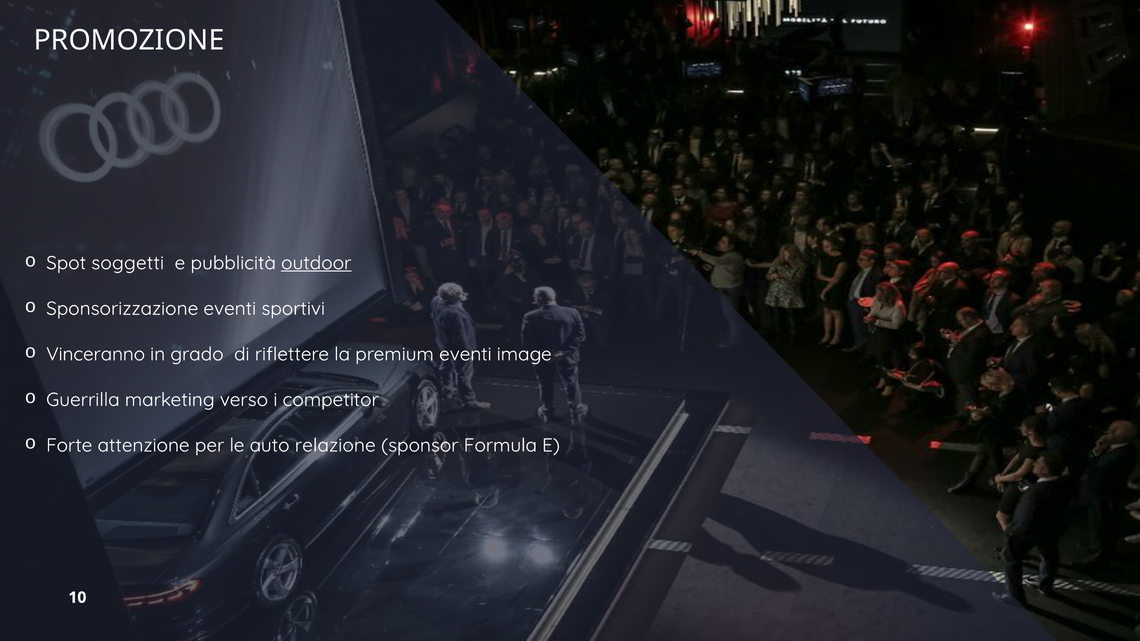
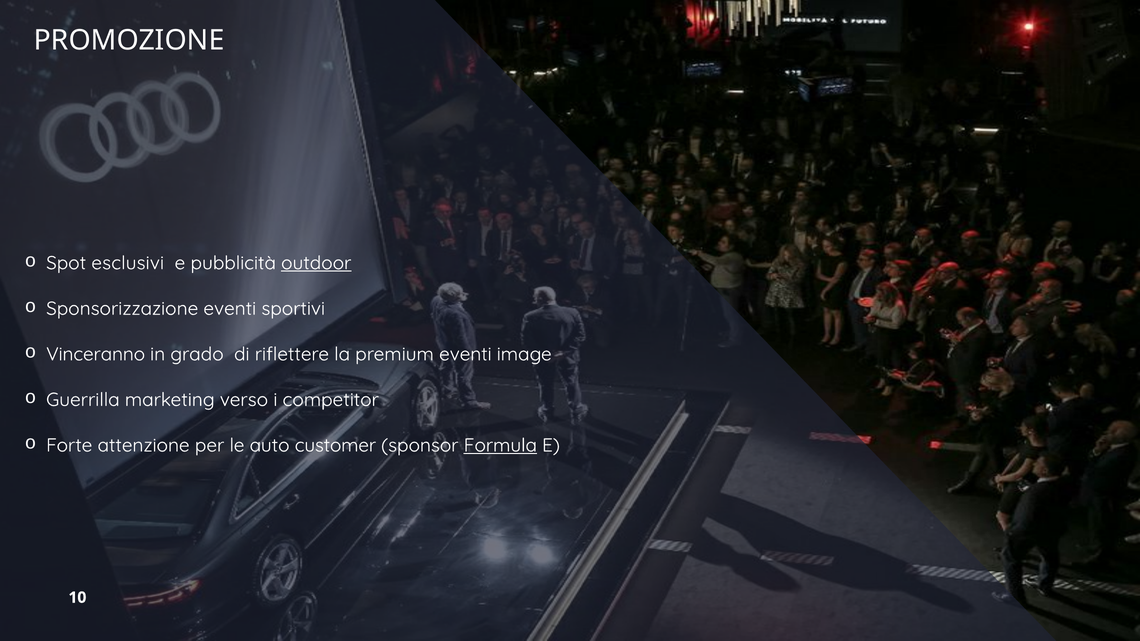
soggetti: soggetti -> esclusivi (128, 263)
relazione: relazione -> customer (335, 446)
Formula underline: none -> present (500, 446)
